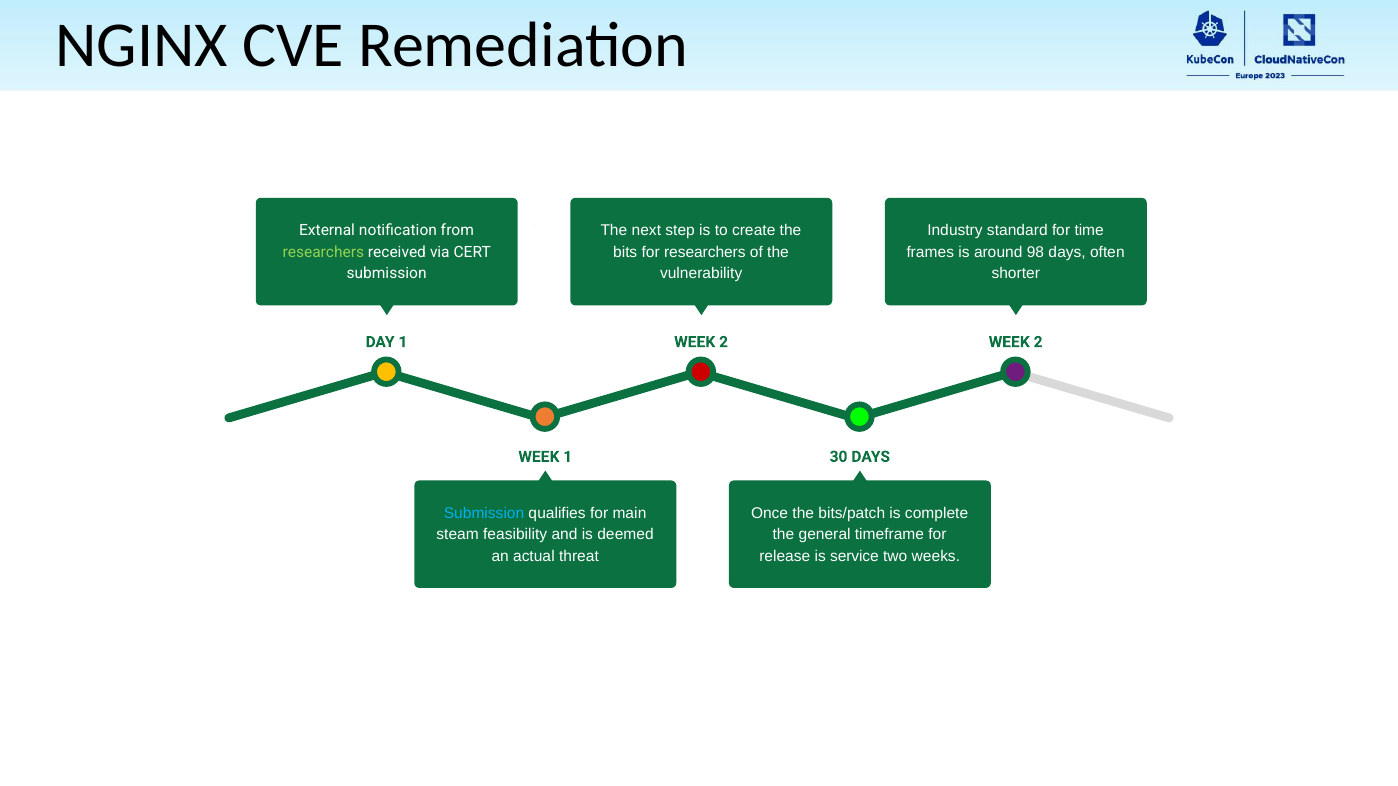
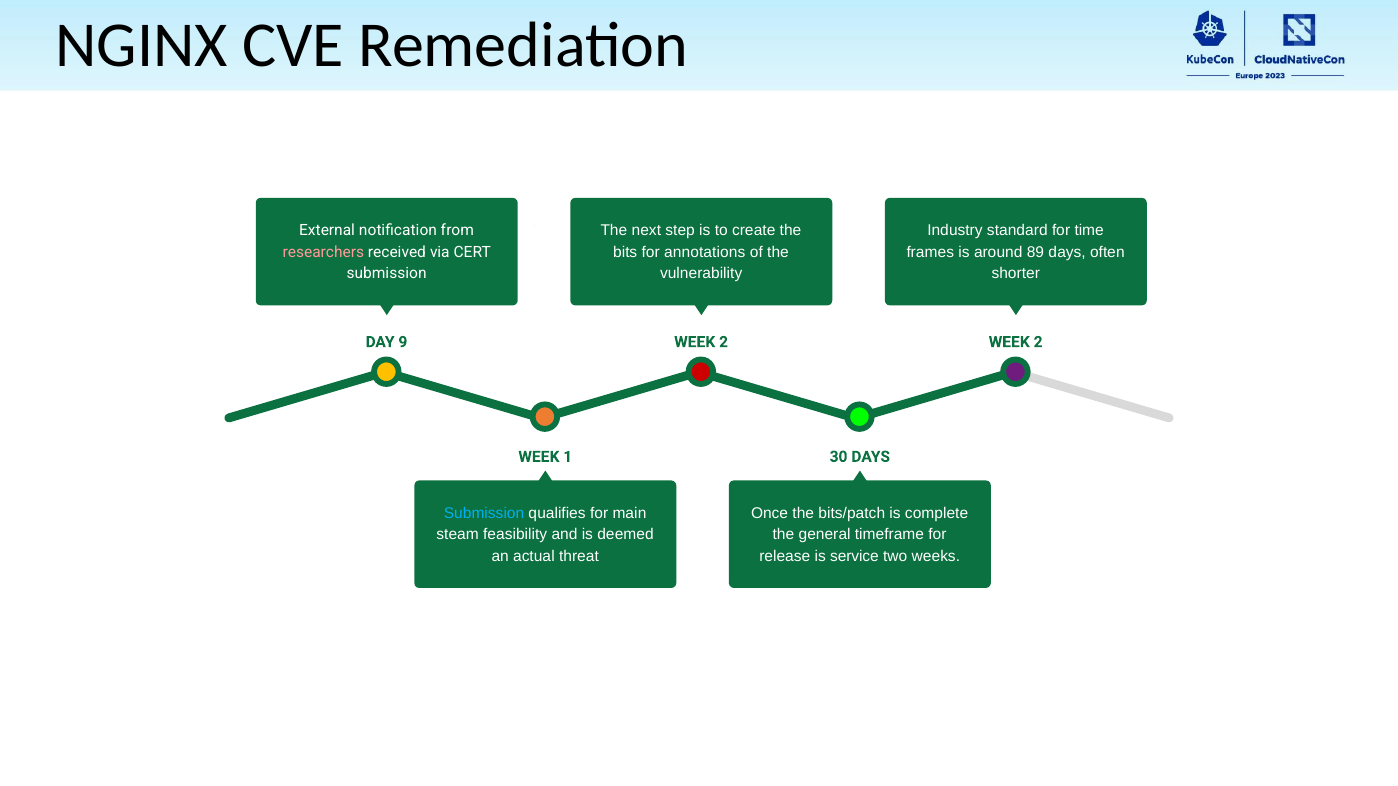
for researchers: researchers -> annotations (705, 252)
98: 98 -> 89 (1035, 252)
researchers colour: light green -> pink (323, 252)
DAY 1: 1 -> 9 (403, 342)
